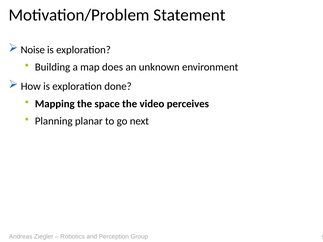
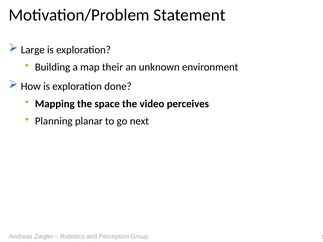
Noise: Noise -> Large (33, 50)
does: does -> their (113, 67)
